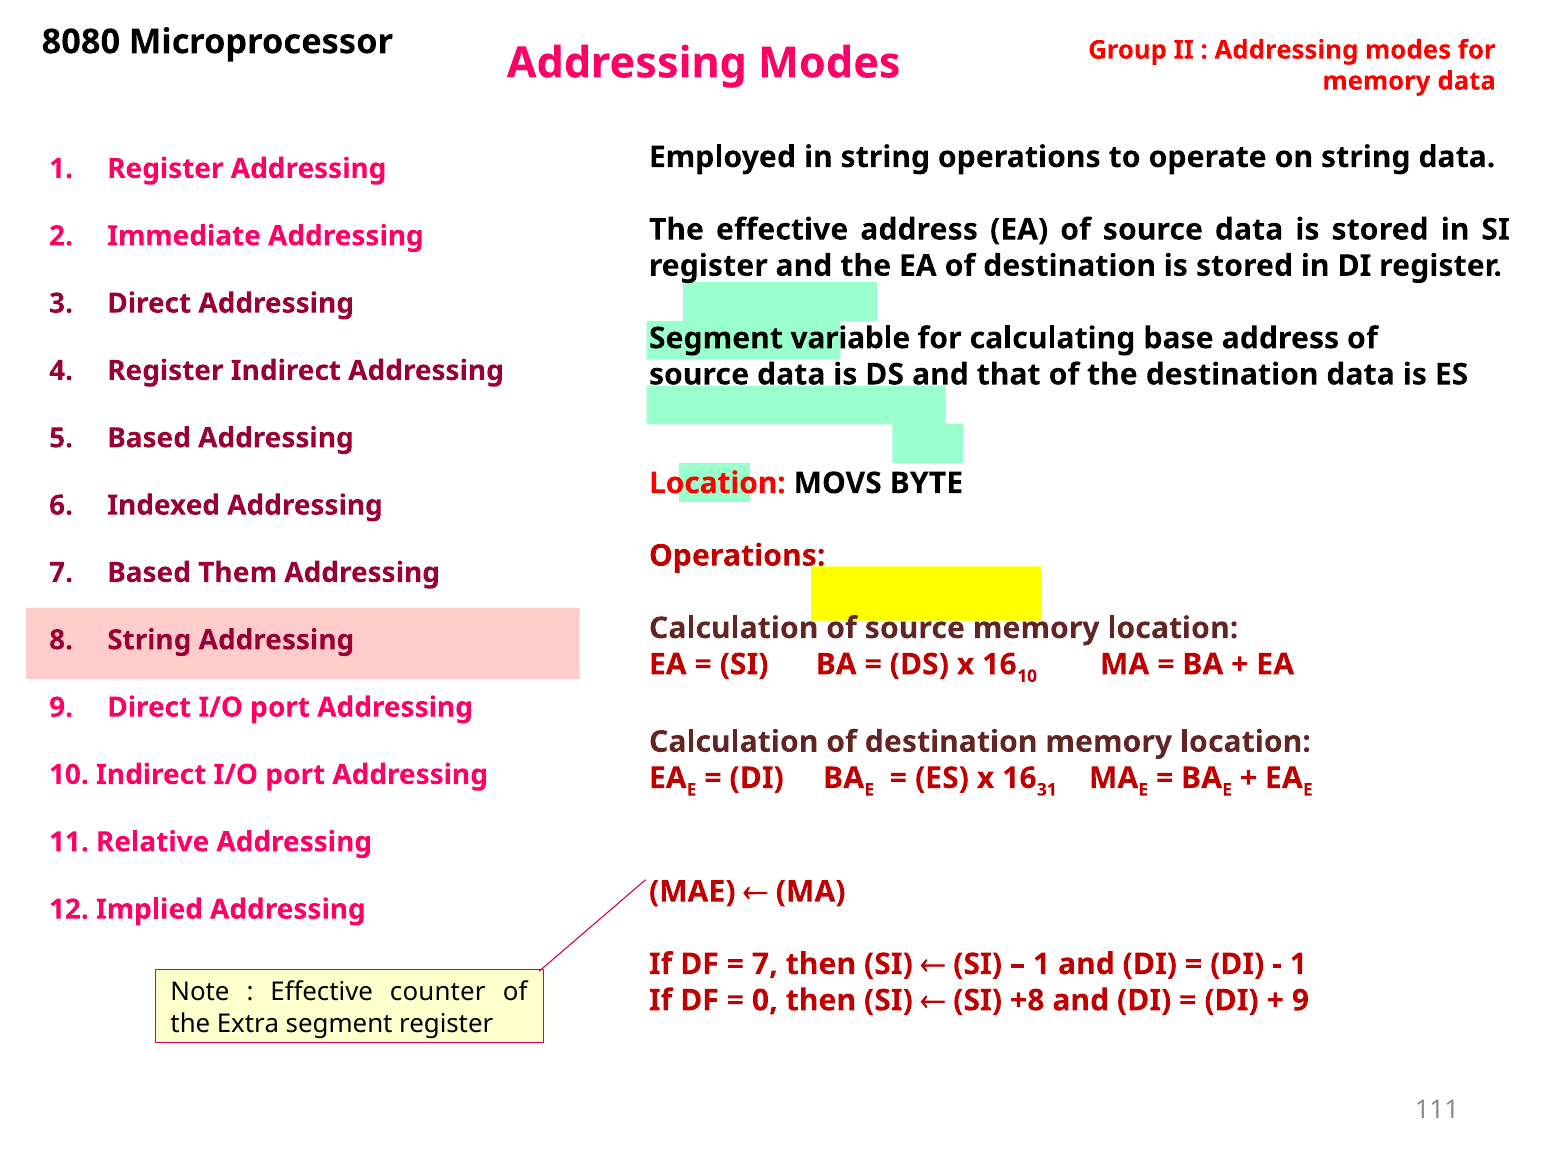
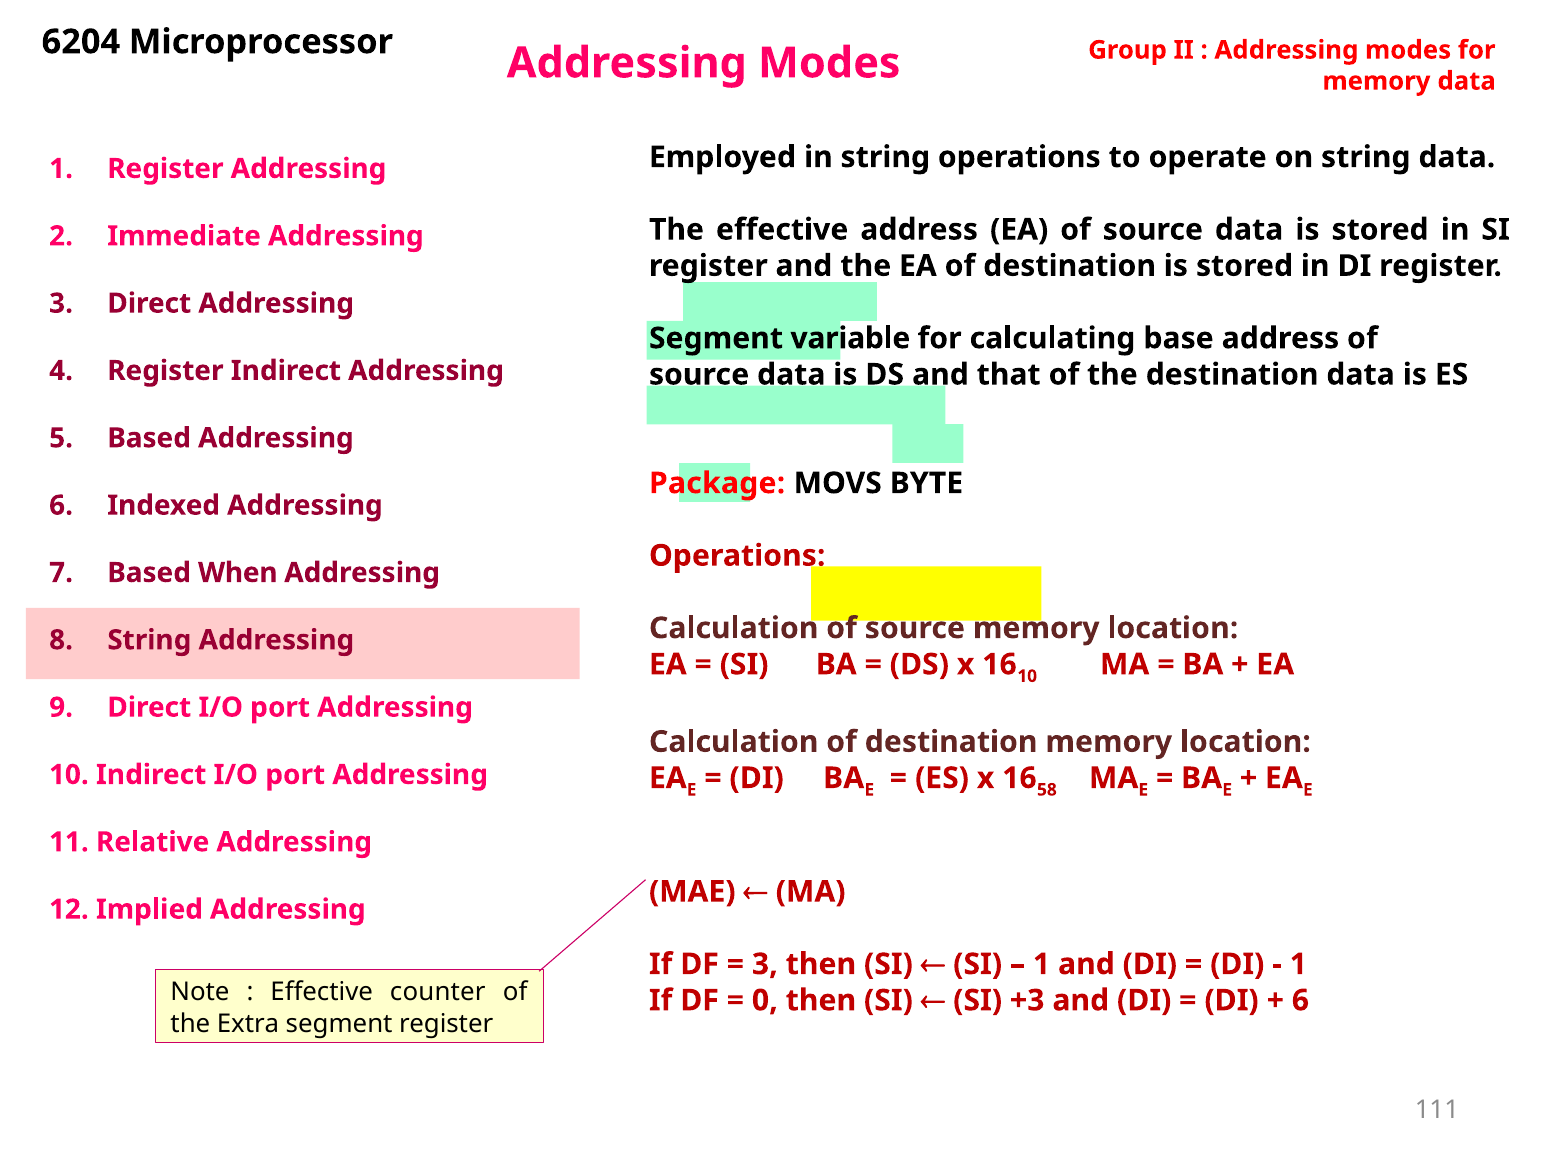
8080: 8080 -> 6204 (81, 42)
Location: Location -> Package (717, 483)
Them: Them -> When (238, 573)
31: 31 -> 58 (1047, 790)
7: 7 -> 3 (765, 964)
+8: +8 -> +3 (1027, 1000)
9: 9 -> 6 (1300, 1000)
